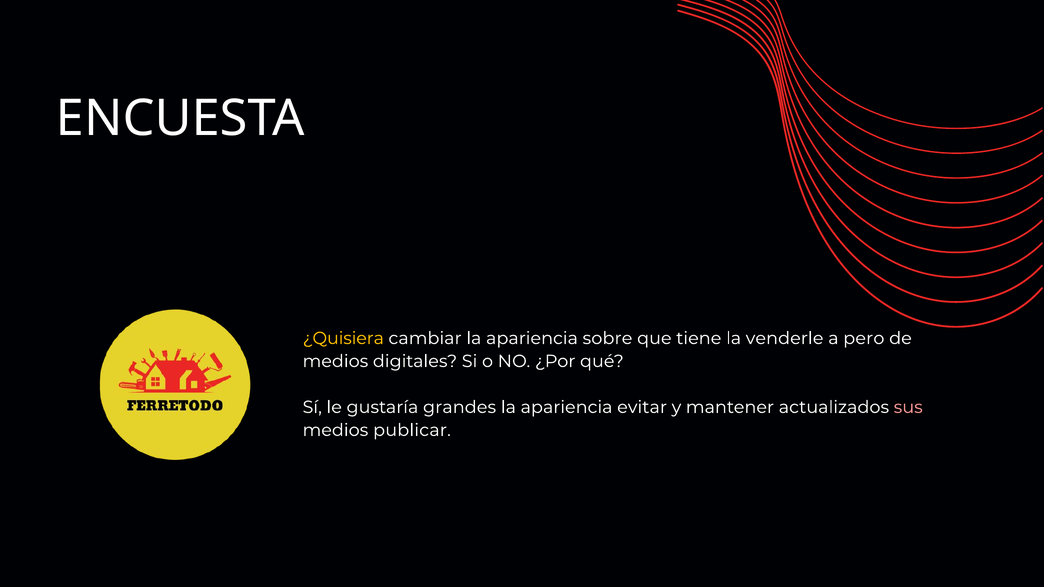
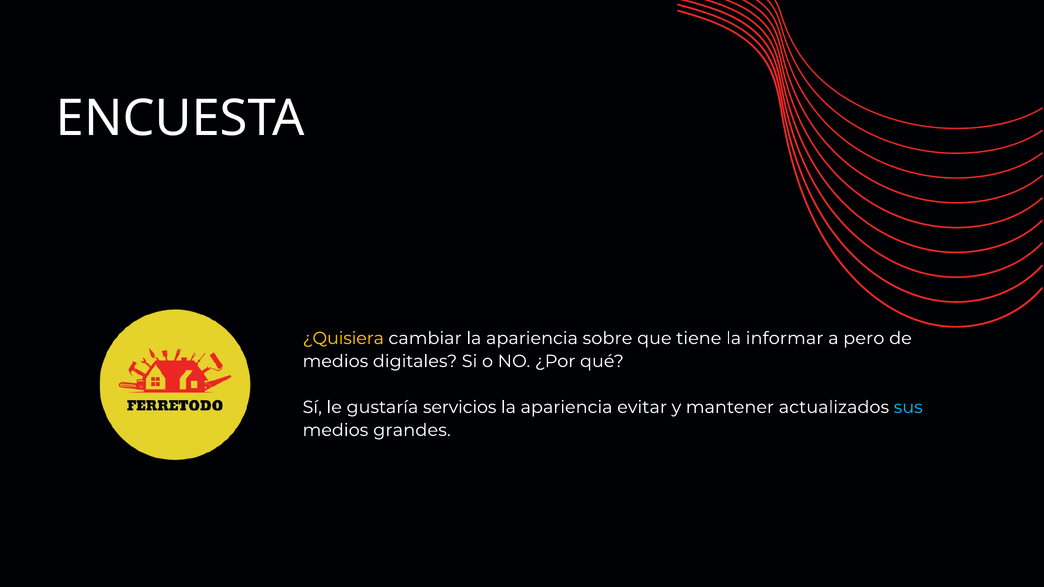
venderle: venderle -> informar (785, 338)
grandes: grandes -> servicios (460, 407)
sus colour: pink -> light blue (908, 407)
publicar: publicar -> grandes (412, 430)
